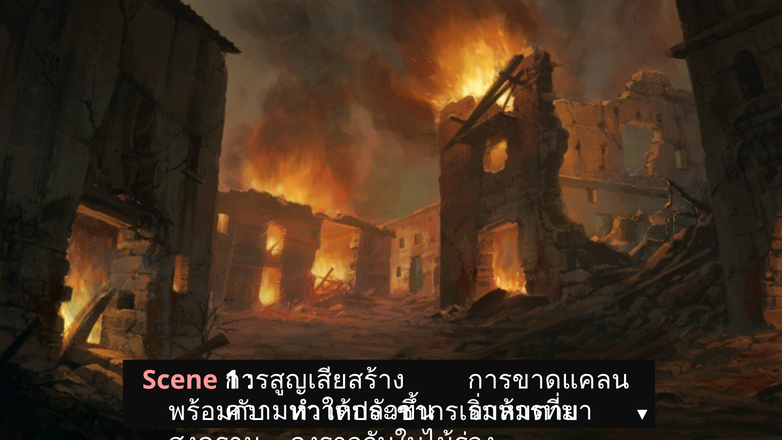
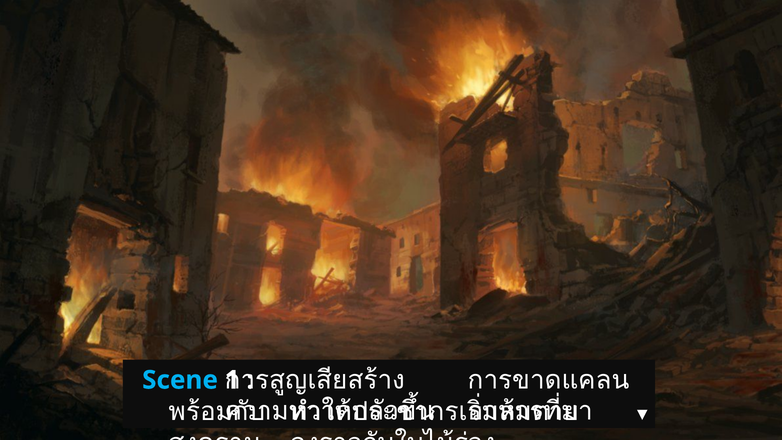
Scene colour: pink -> light blue (180, 380)
